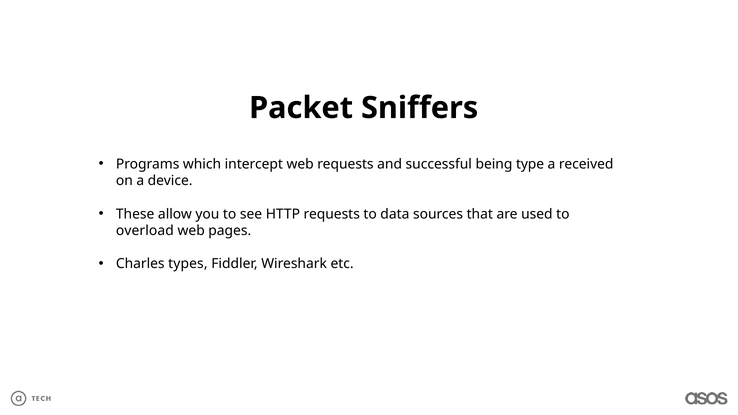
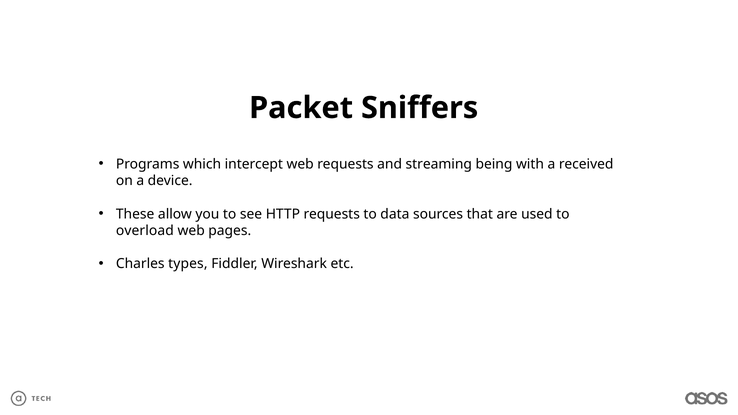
successful: successful -> streaming (439, 164)
type: type -> with (530, 164)
